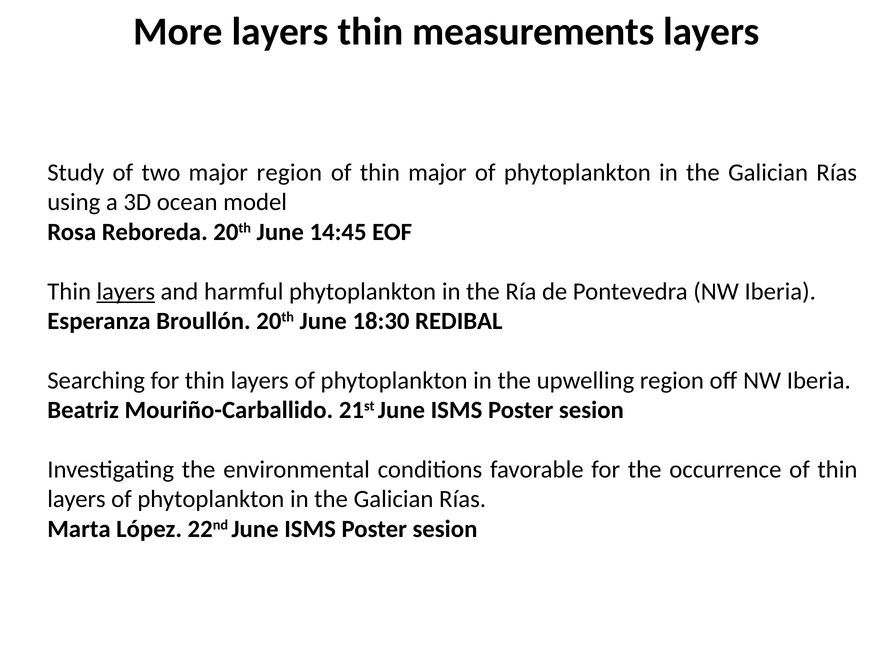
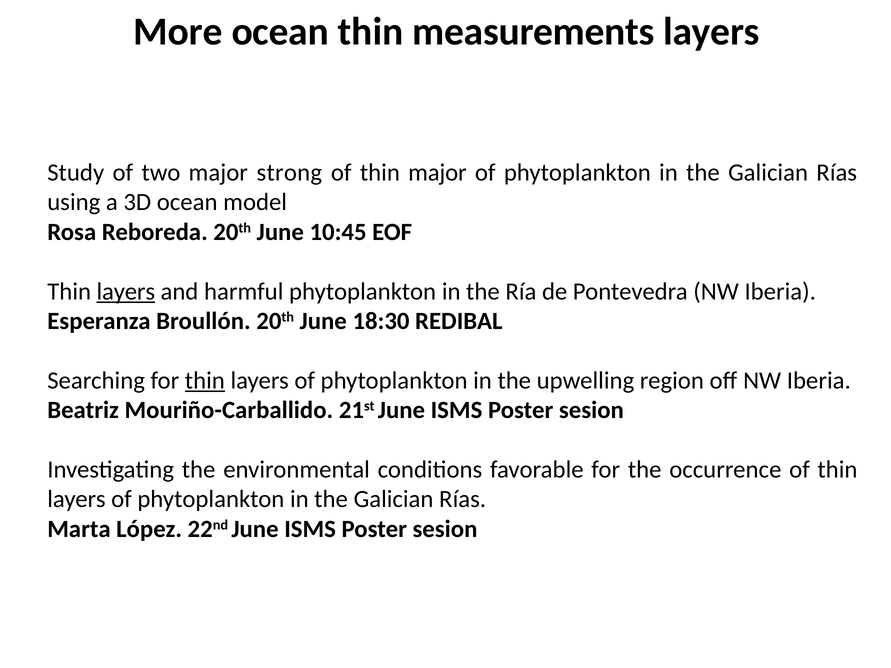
More layers: layers -> ocean (280, 32)
major region: region -> strong (289, 173)
14:45: 14:45 -> 10:45 (338, 232)
thin underline: none -> present (205, 381)
